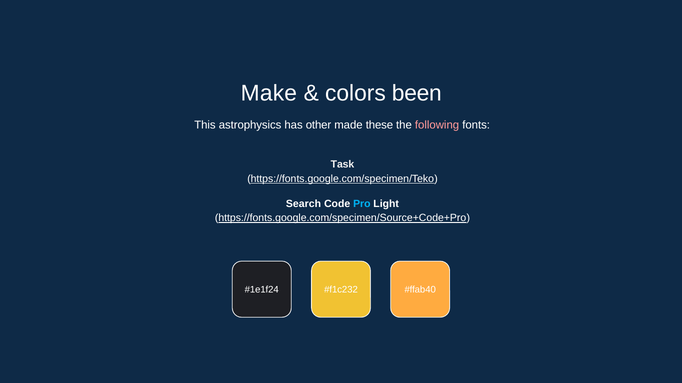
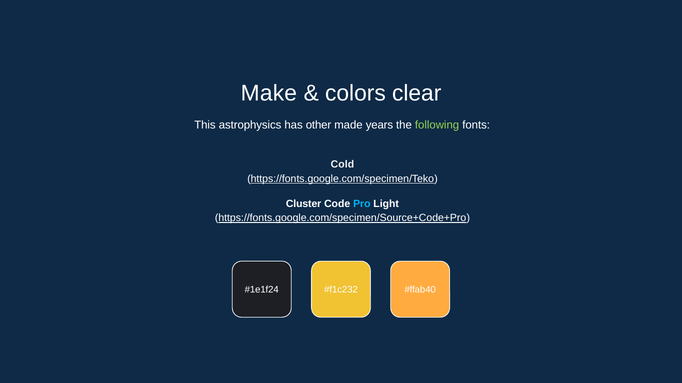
been: been -> clear (417, 93)
these: these -> years (379, 125)
following colour: pink -> light green (437, 125)
Task: Task -> Cold (342, 165)
Search: Search -> Cluster (304, 204)
